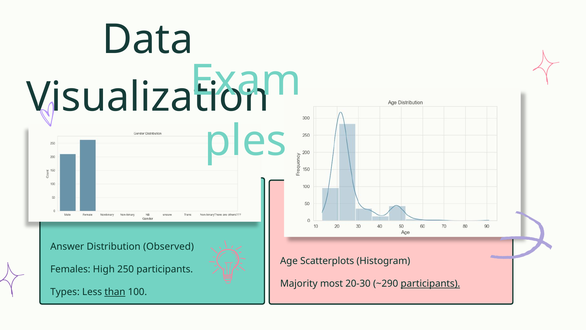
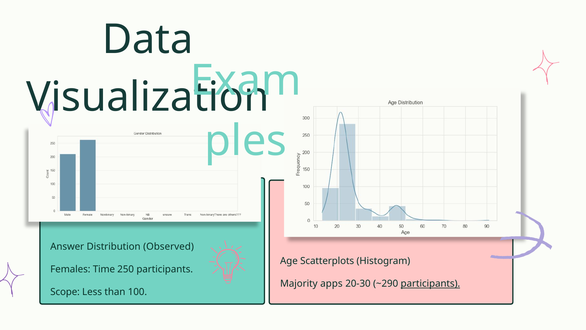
High: High -> Time (104, 269)
most: most -> apps (331, 283)
Types: Types -> Scope (65, 292)
than underline: present -> none (115, 292)
